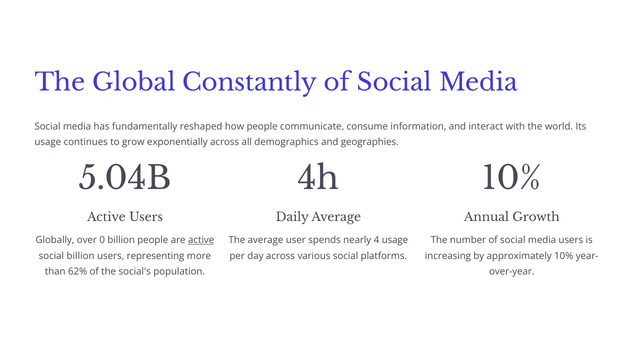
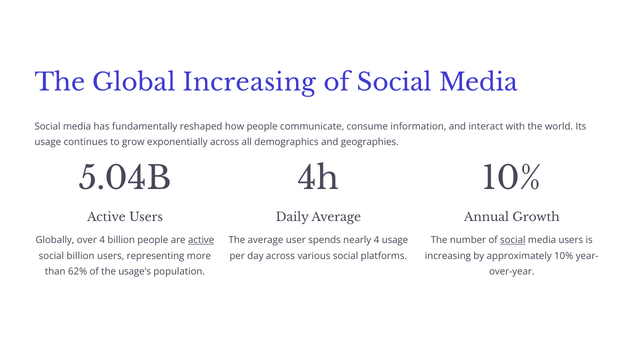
Global Constantly: Constantly -> Increasing (249, 83)
over 0: 0 -> 4 (102, 240)
social underline: none -> present (513, 240)
social's: social's -> usage's (135, 272)
